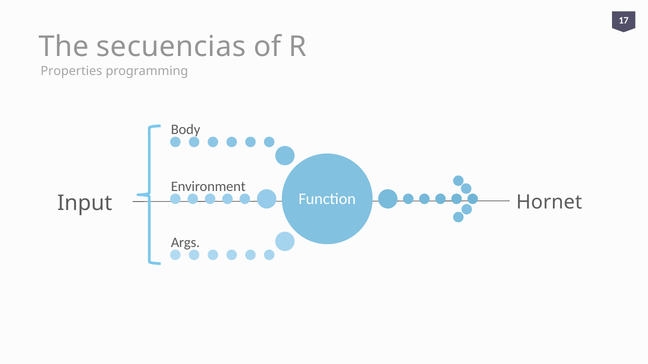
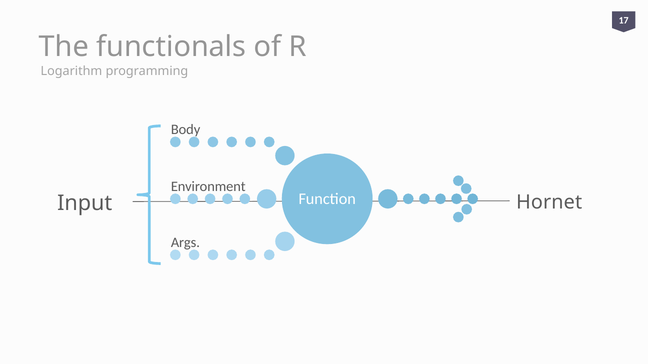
secuencias: secuencias -> functionals (171, 47)
Properties: Properties -> Logarithm (71, 71)
